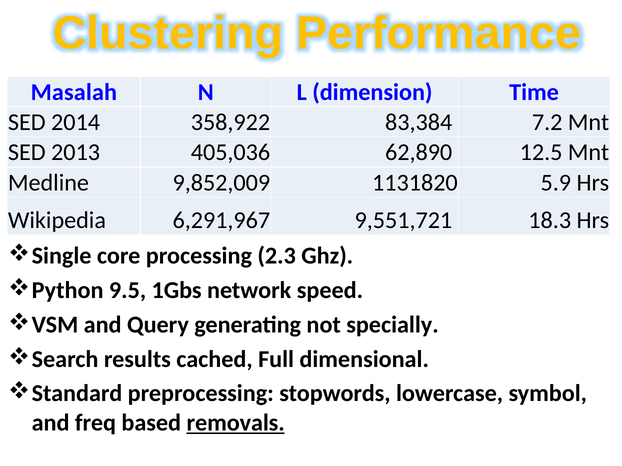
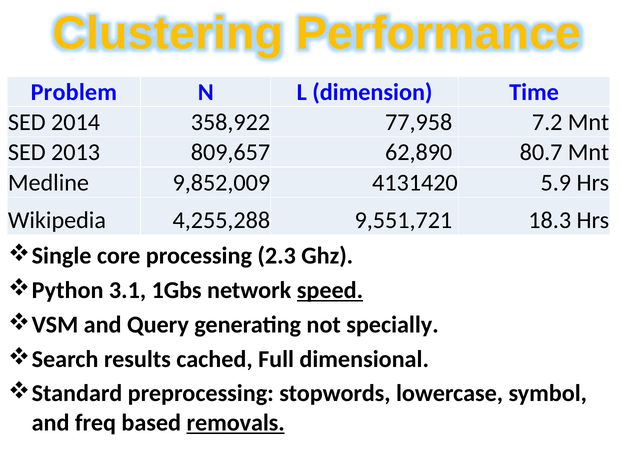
Masalah: Masalah -> Problem (74, 92)
83,384: 83,384 -> 77,958 (419, 122)
405,036: 405,036 -> 809,657 (230, 153)
12.5: 12.5 -> 80.7 (541, 153)
1131820: 1131820 -> 4131420 (415, 183)
6,291,967: 6,291,967 -> 4,255,288 (221, 221)
9.5: 9.5 -> 3.1 (128, 291)
speed underline: none -> present (330, 291)
